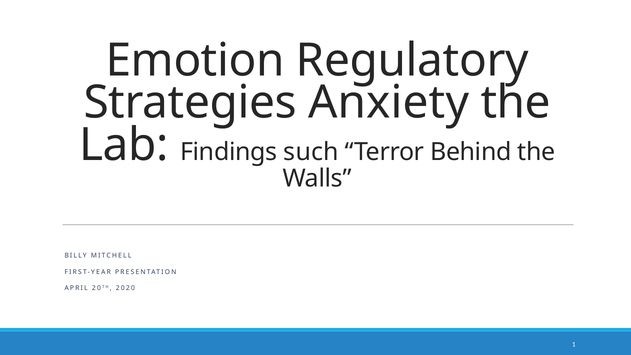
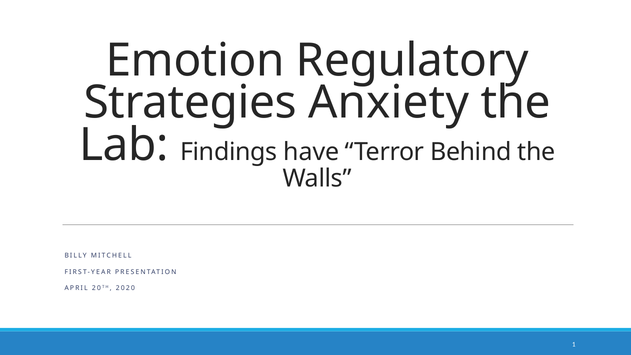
such: such -> have (311, 152)
